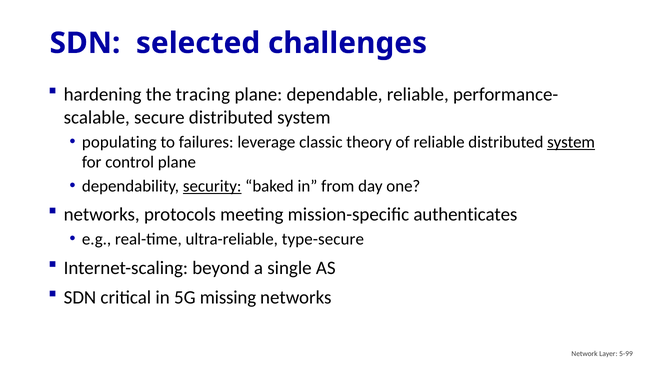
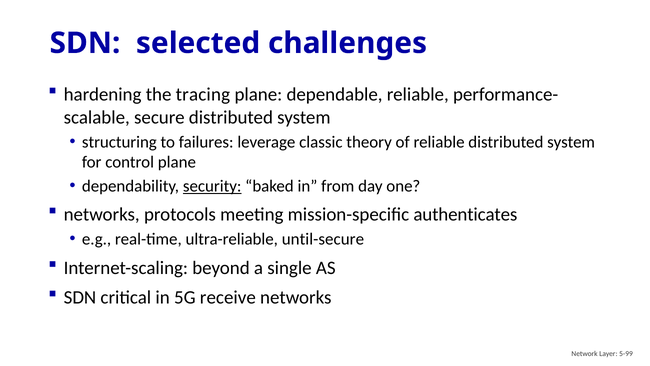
populating: populating -> structuring (119, 142)
system underline: present -> none (571, 142)
type-secure: type-secure -> until-secure (323, 239)
missing: missing -> receive (228, 297)
